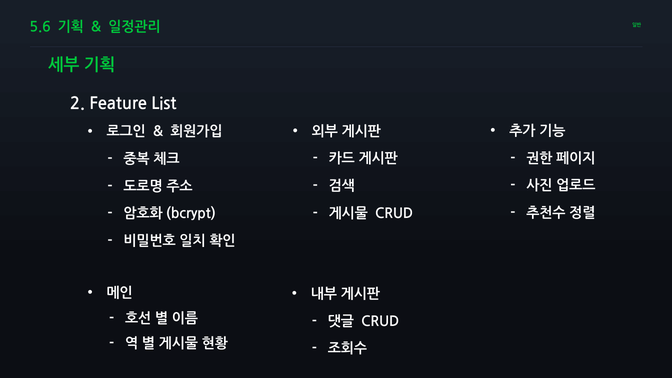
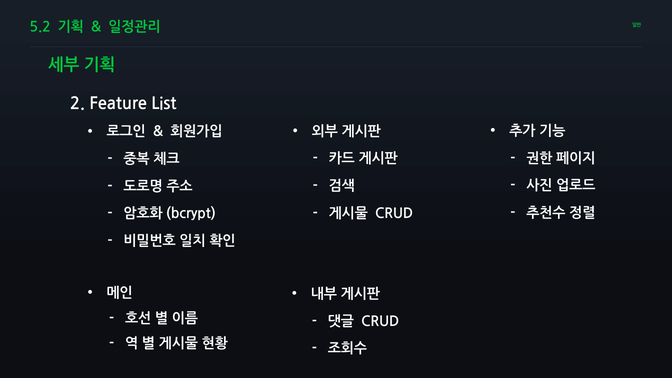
5.6: 5.6 -> 5.2 (40, 27)
